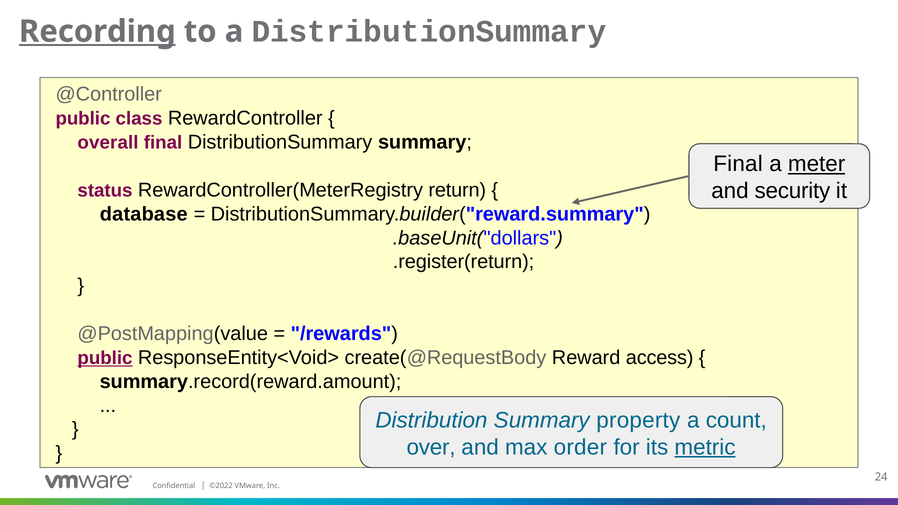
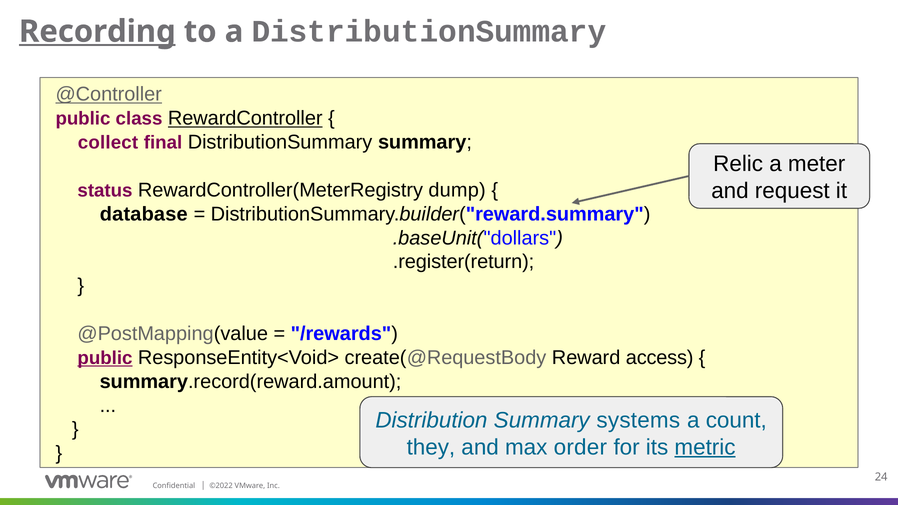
@Controller underline: none -> present (109, 94)
RewardController underline: none -> present (245, 118)
overall: overall -> collect (108, 143)
Final: Final -> Relic (738, 164)
meter underline: present -> none (817, 164)
security: security -> request (792, 191)
return: return -> dump (457, 190)
property: property -> systems (638, 420)
over: over -> they (431, 447)
